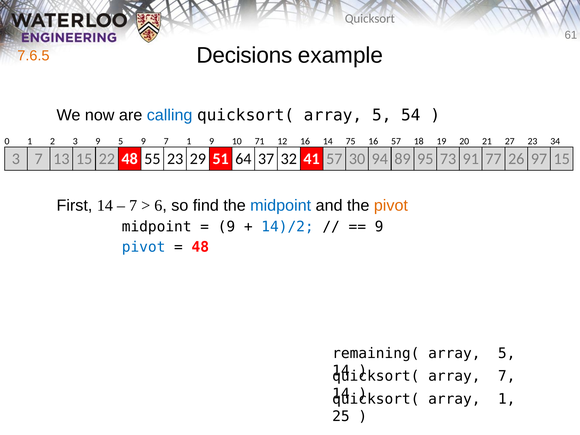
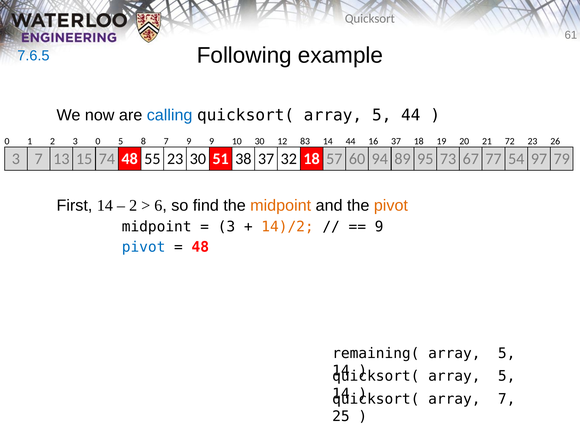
Decisions: Decisions -> Following (244, 55)
7.6.5 colour: orange -> blue (33, 56)
5 54: 54 -> 44 (411, 115)
3 9: 9 -> 0 (98, 141)
5 9: 9 -> 8 (143, 141)
7 1: 1 -> 9 (189, 141)
10 71: 71 -> 30 (260, 141)
12 16: 16 -> 83 (305, 141)
14 75: 75 -> 44 (351, 141)
16 57: 57 -> 37 (396, 141)
27: 27 -> 72 (510, 141)
34: 34 -> 26 (555, 141)
22: 22 -> 74 (107, 159)
23 29: 29 -> 30 (198, 159)
64: 64 -> 38 (243, 159)
32 41: 41 -> 18 (312, 159)
30: 30 -> 60 (357, 159)
91: 91 -> 67 (471, 159)
26: 26 -> 54 (516, 159)
97 15: 15 -> 79 (562, 159)
7: 7 -> 2 (133, 205)
midpoint colour: blue -> orange (281, 205)
9: 9 -> 3 (226, 227)
14)/2 colour: blue -> orange (288, 227)
7: 7 -> 5 (507, 376)
array 1: 1 -> 7 (507, 399)
